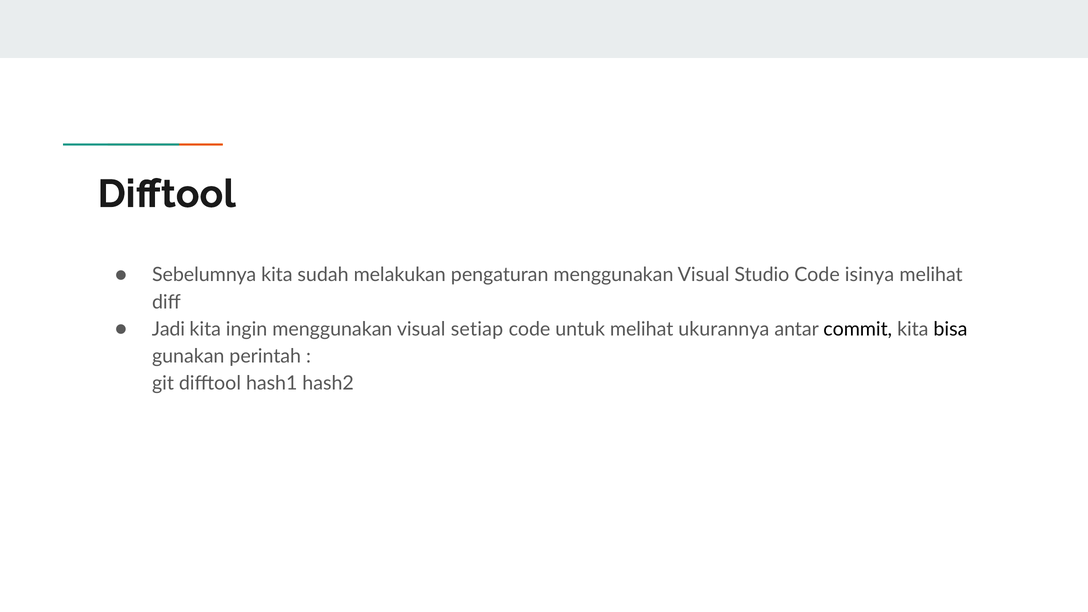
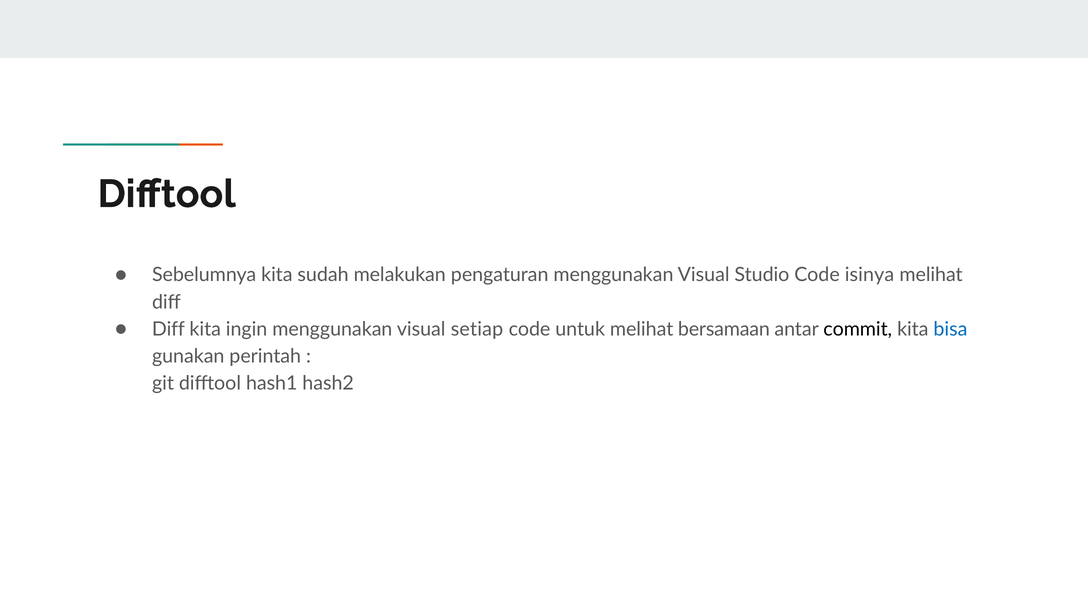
Jadi: Jadi -> Diff (168, 329)
ukurannya: ukurannya -> bersamaan (724, 329)
bisa colour: black -> blue (950, 329)
